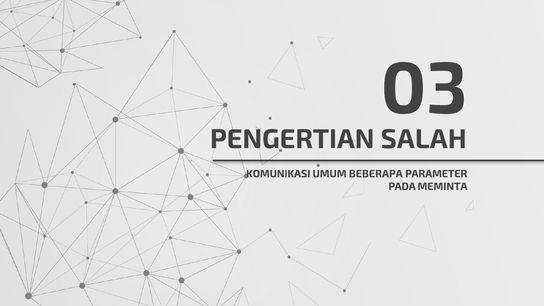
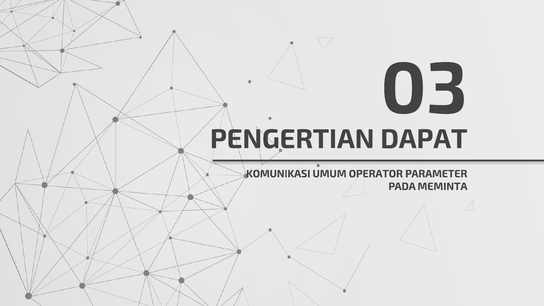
SALAH: SALAH -> DAPAT (424, 139)
BEBERAPA: BEBERAPA -> OPERATOR (376, 174)
